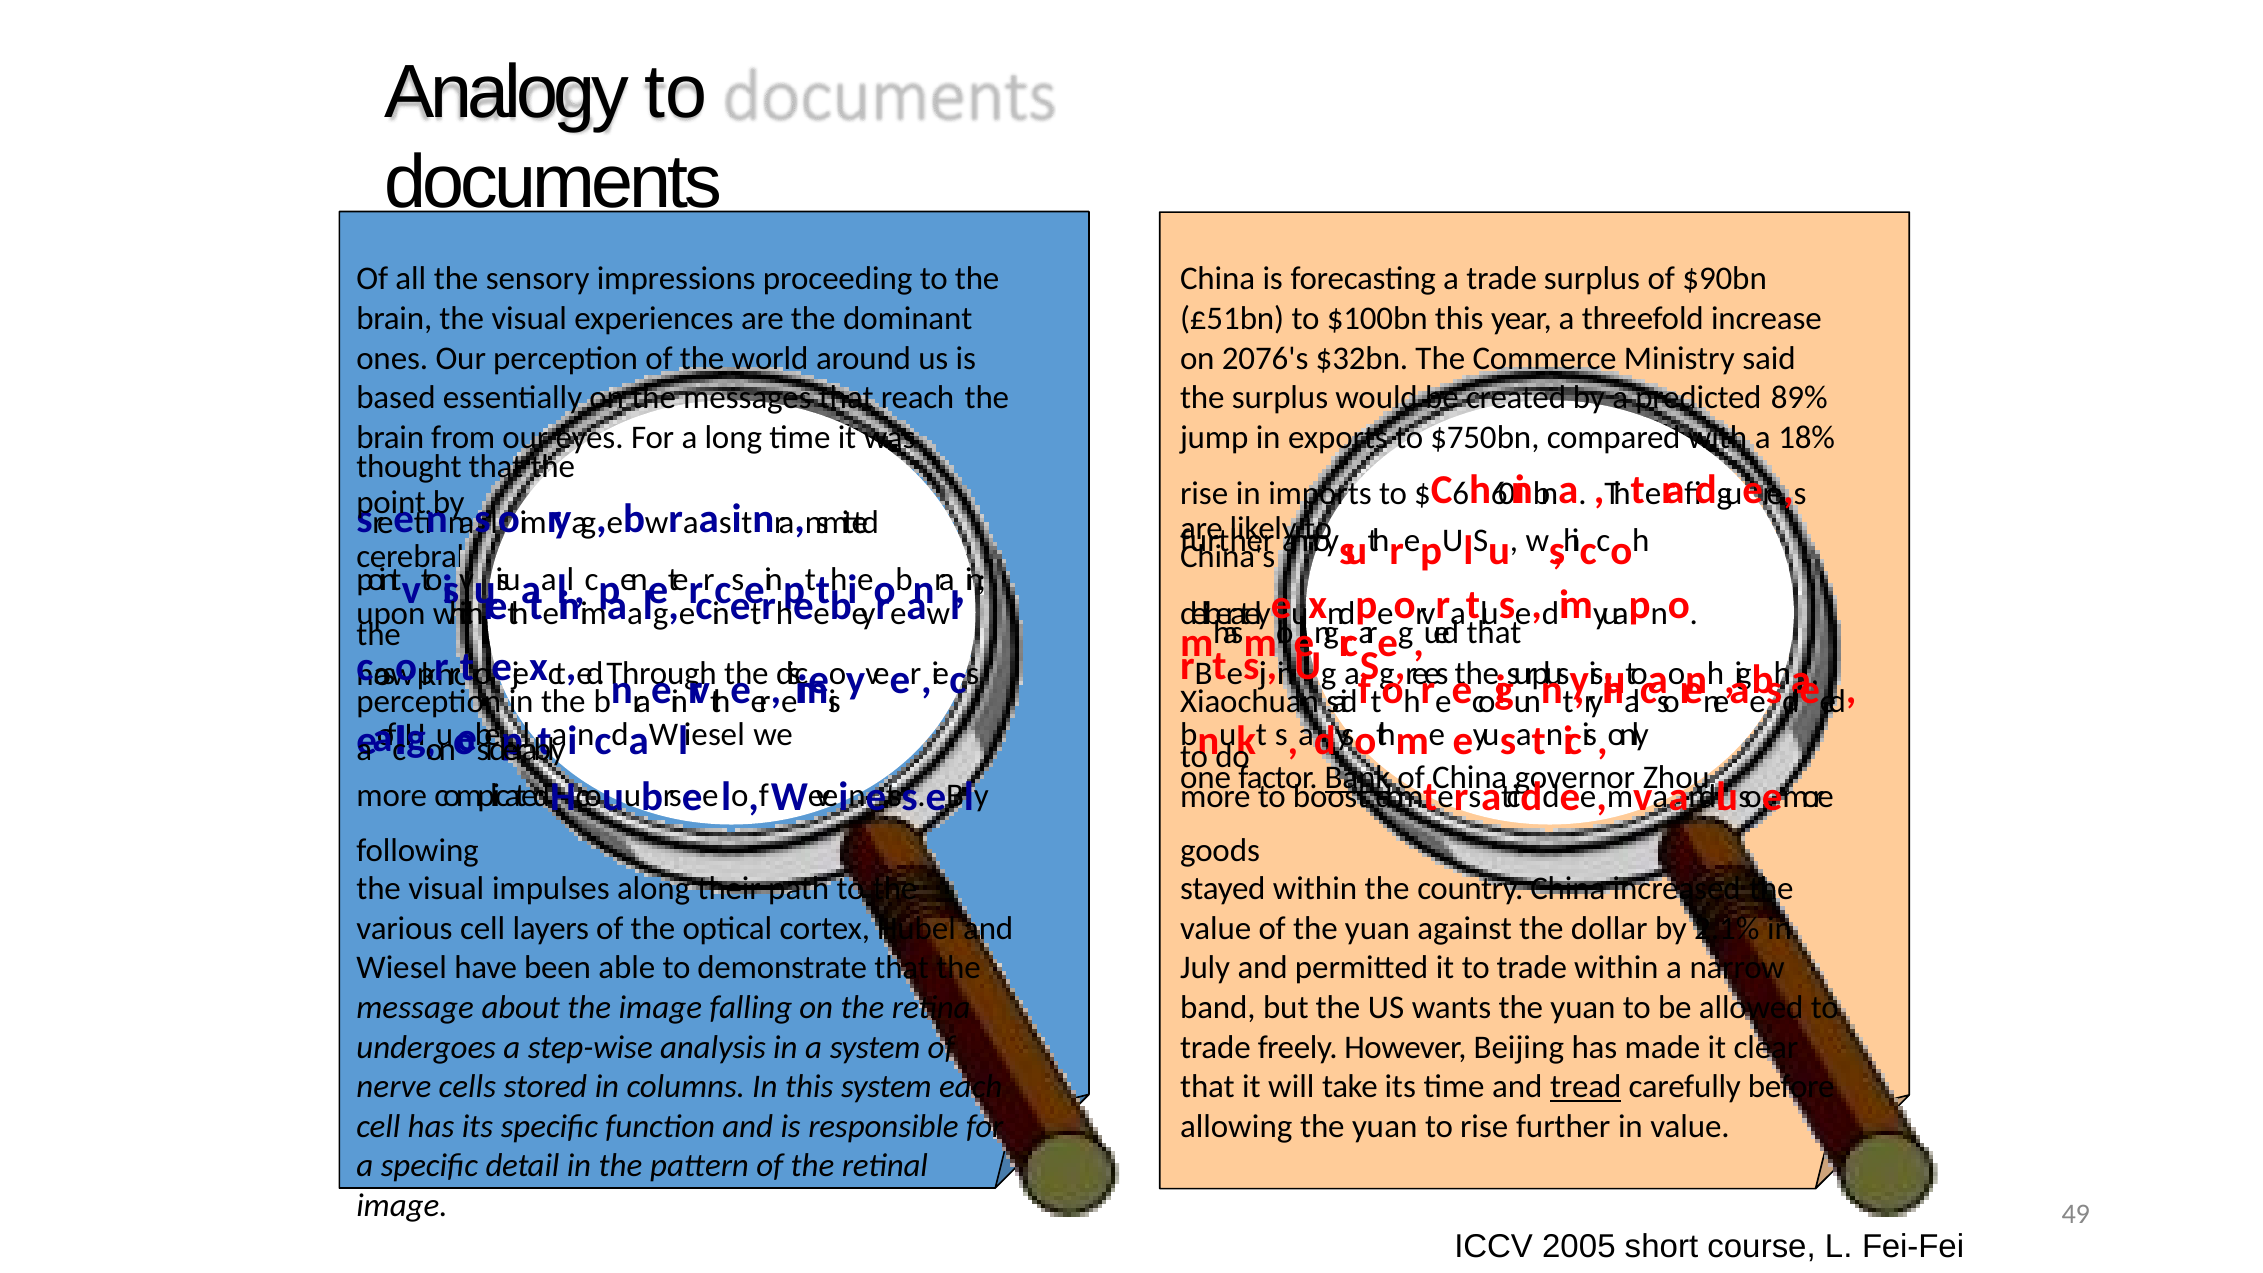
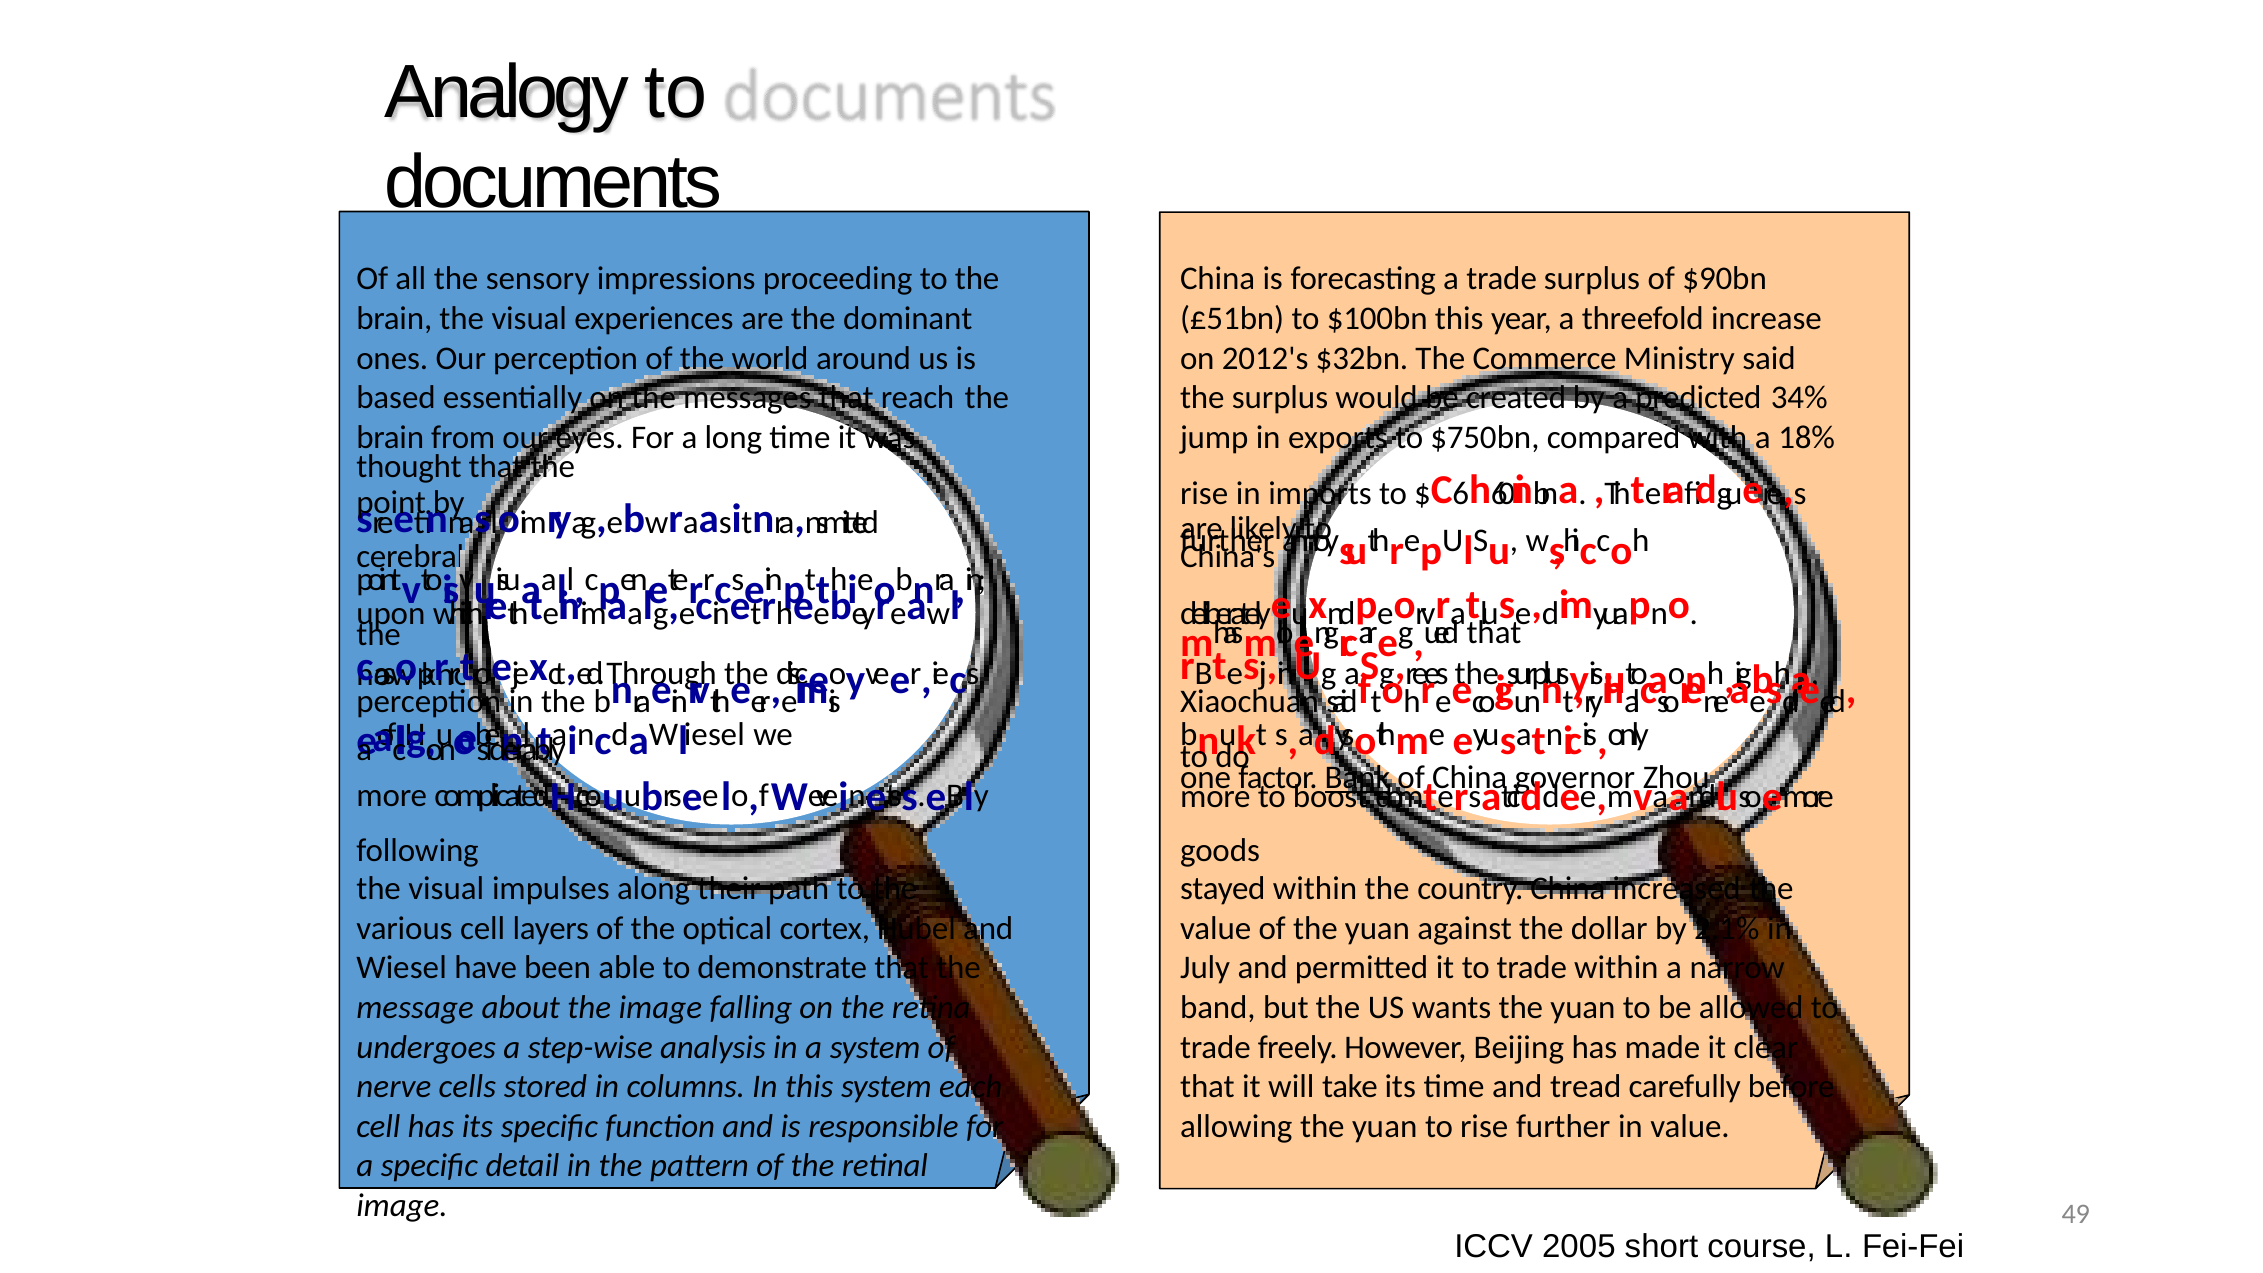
2076's: 2076's -> 2012's (1265, 358)
89%: 89% -> 34% (1799, 398)
tread underline: present -> none (1586, 1087)
